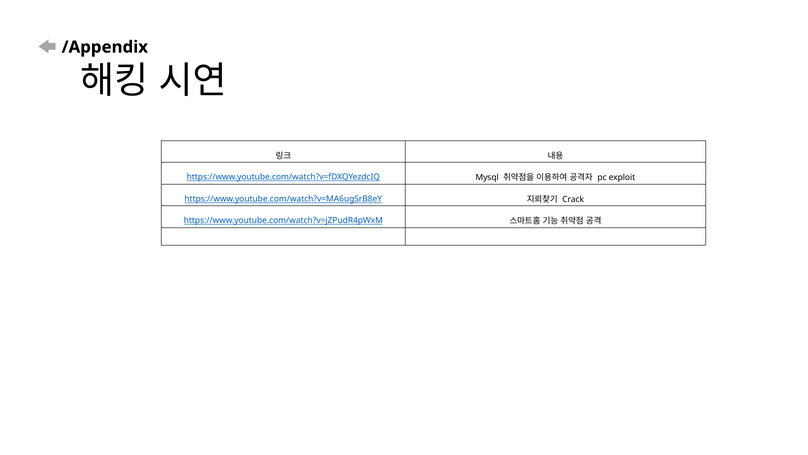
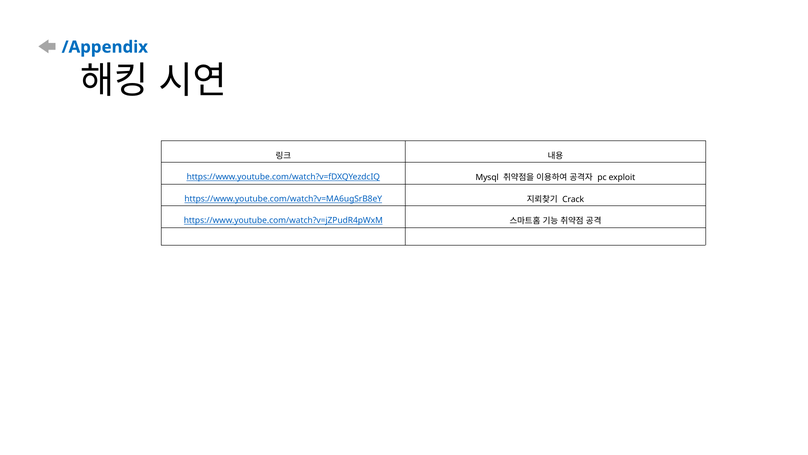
/Appendix colour: black -> blue (105, 47)
